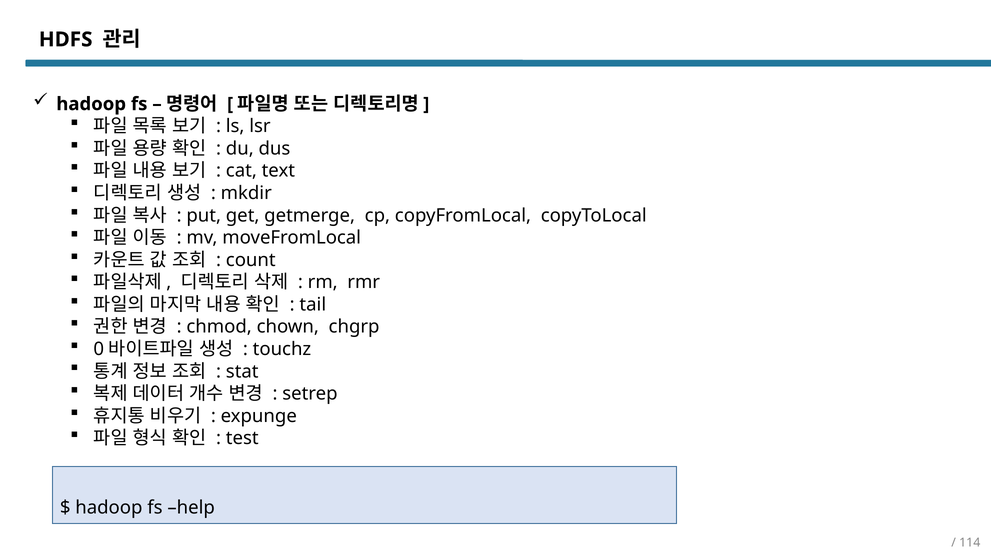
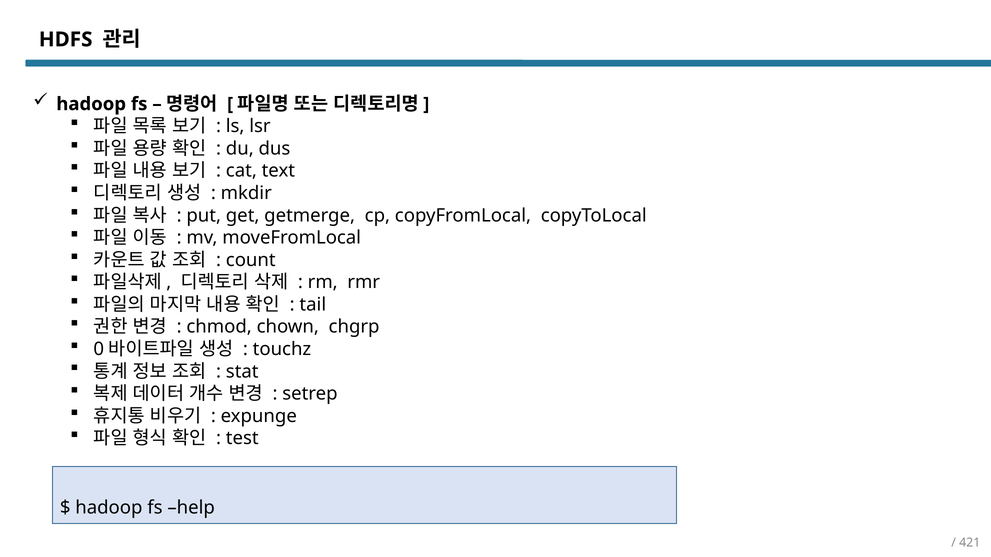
114: 114 -> 421 (970, 543)
